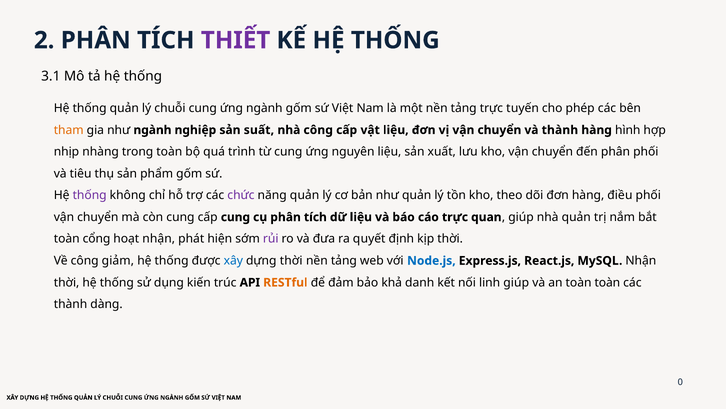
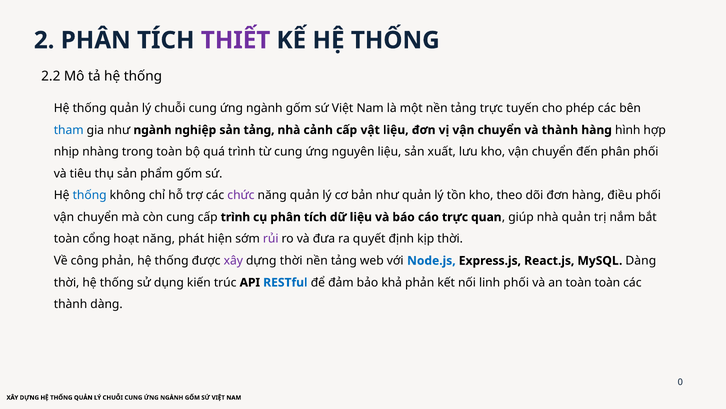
3.1: 3.1 -> 2.2 (51, 76)
tham colour: orange -> blue (69, 130)
sản suất: suất -> tảng (259, 130)
nhà công: công -> cảnh (318, 130)
thống colour: purple -> blue (90, 195)
cấp cung: cung -> trình (235, 217)
hoạt nhận: nhận -> năng (159, 239)
công giảm: giảm -> phản (118, 260)
xây colour: blue -> purple (233, 260)
MySQL Nhận: Nhận -> Dàng (641, 260)
RESTful colour: orange -> blue (285, 282)
khả danh: danh -> phản (420, 282)
linh giúp: giúp -> phối (516, 282)
